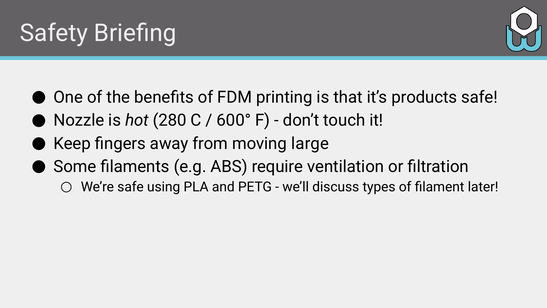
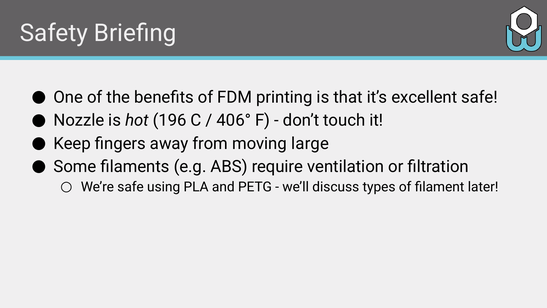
products: products -> excellent (424, 97)
280: 280 -> 196 (170, 120)
600°: 600° -> 406° (234, 120)
